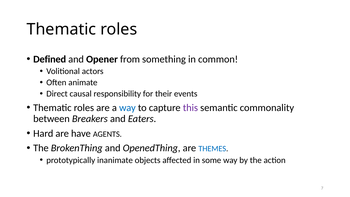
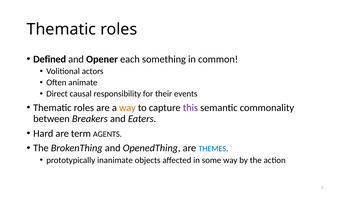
from: from -> each (130, 59)
way colour: blue -> orange (127, 108)
have: have -> term (81, 133)
